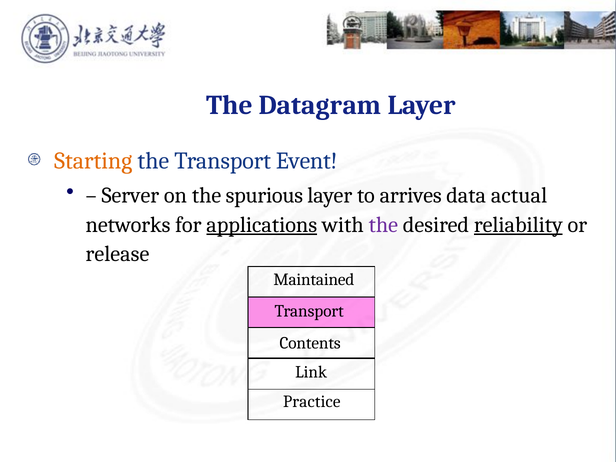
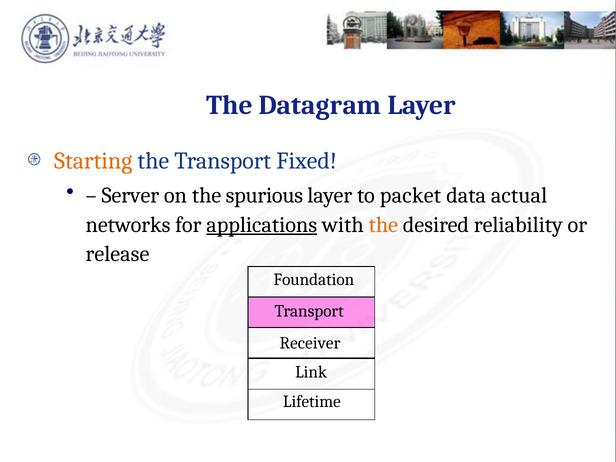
Event: Event -> Fixed (307, 161)
arrives: arrives -> packet (410, 195)
the colour: purple -> orange (383, 225)
reliability underline: present -> none (518, 225)
Maintained: Maintained -> Foundation (314, 279)
Contents: Contents -> Receiver (310, 343)
Practice: Practice -> Lifetime (312, 402)
